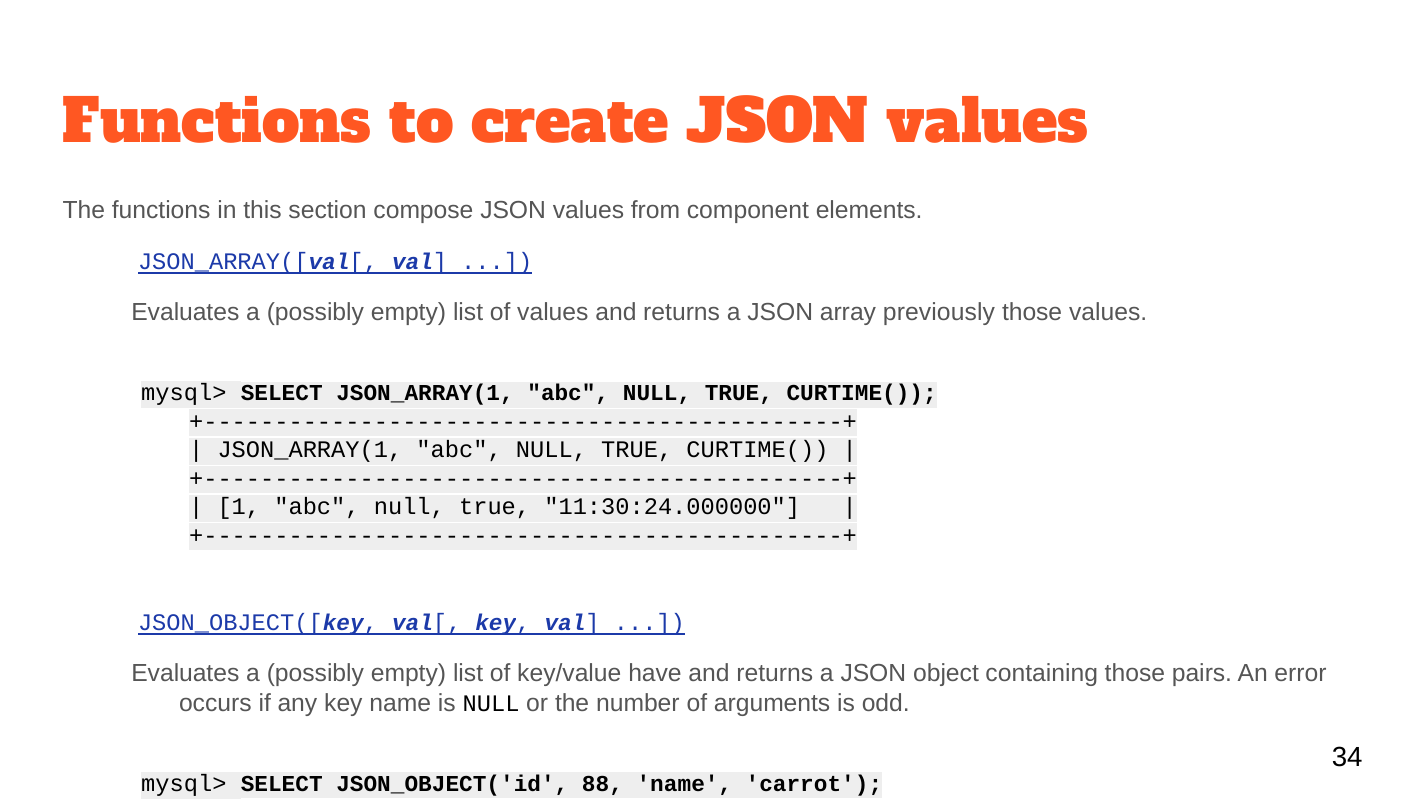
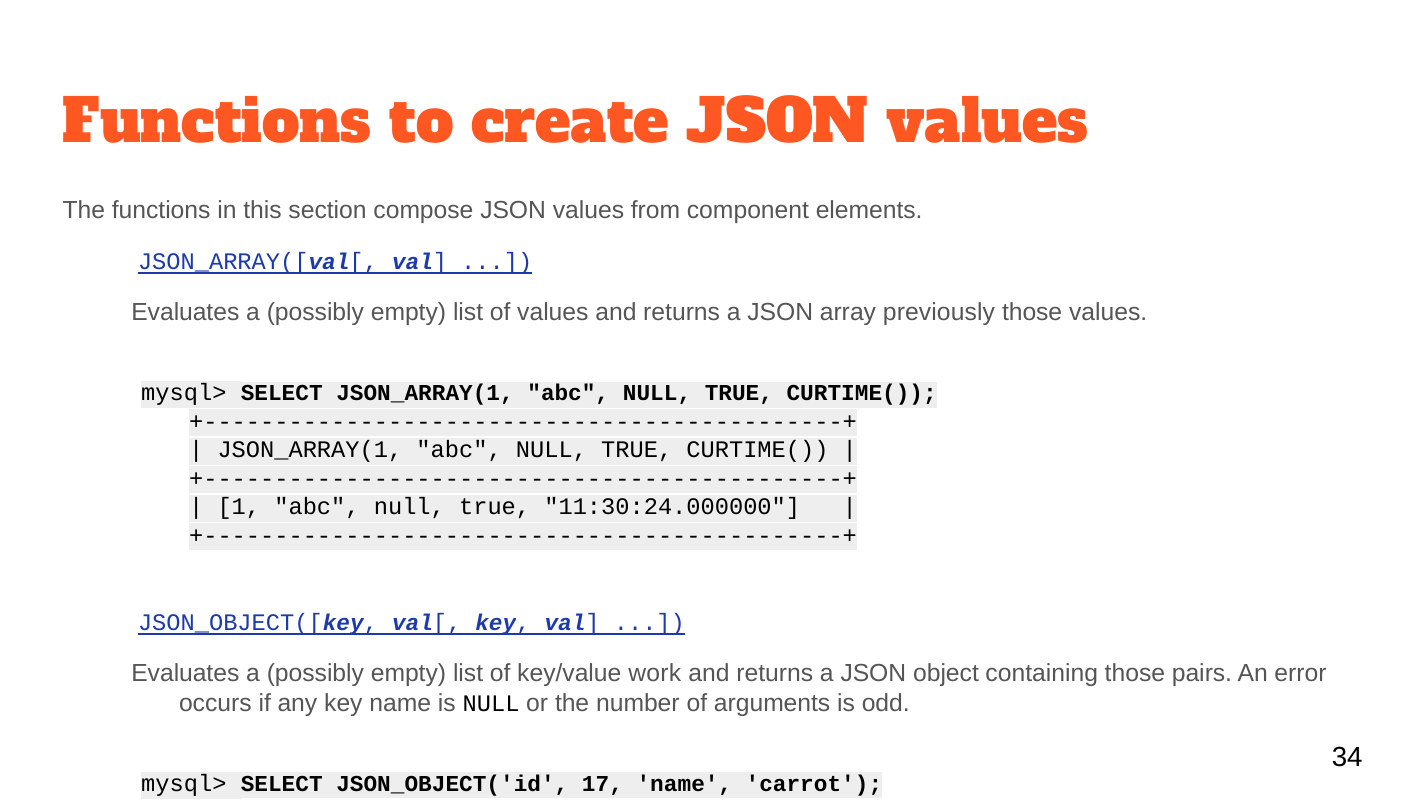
have: have -> work (655, 674)
88: 88 -> 17 (602, 784)
